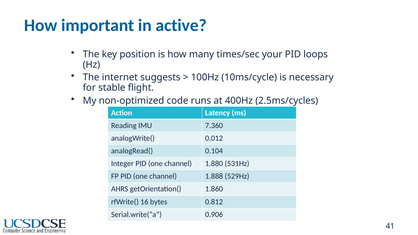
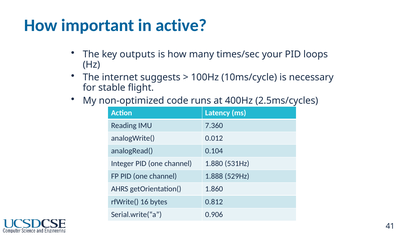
position: position -> outputs (137, 54)
